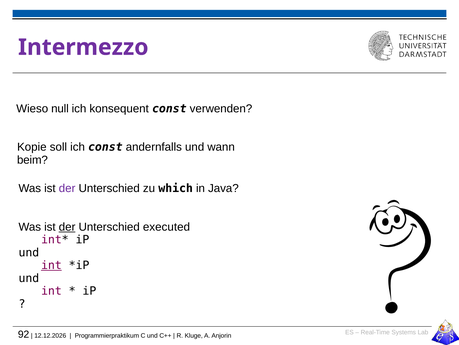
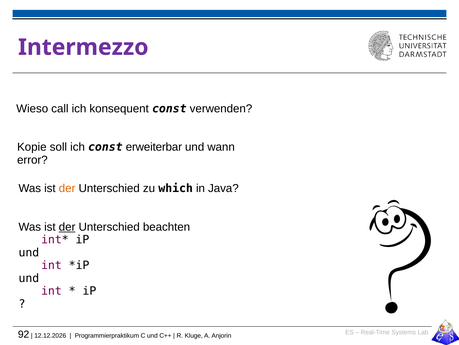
null: null -> call (60, 108)
andernfalls: andernfalls -> erweiterbar (154, 147)
beim: beim -> error (32, 160)
der colour: purple -> orange (67, 188)
executed: executed -> beachten (167, 227)
int underline: present -> none (51, 265)
